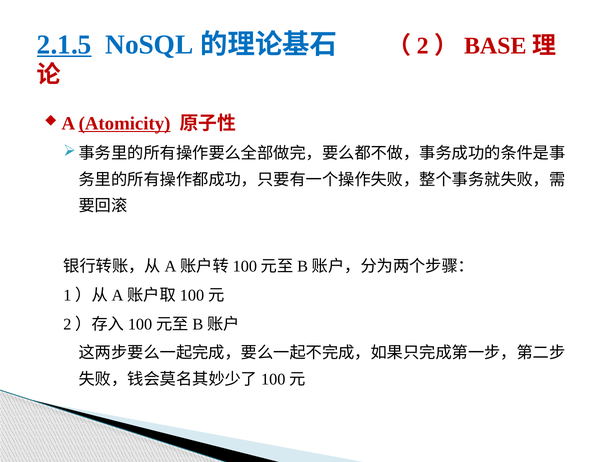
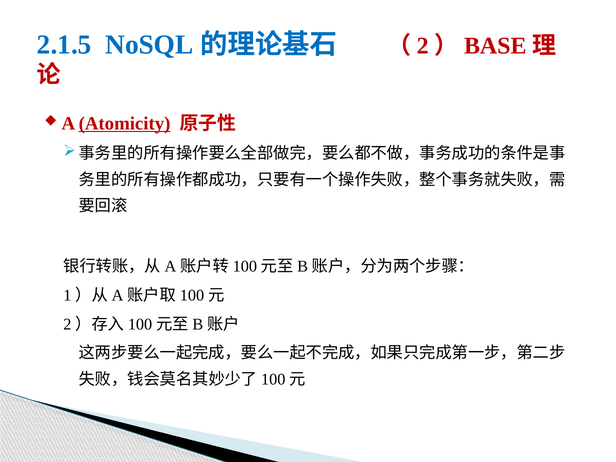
2.1.5 underline: present -> none (64, 45)
